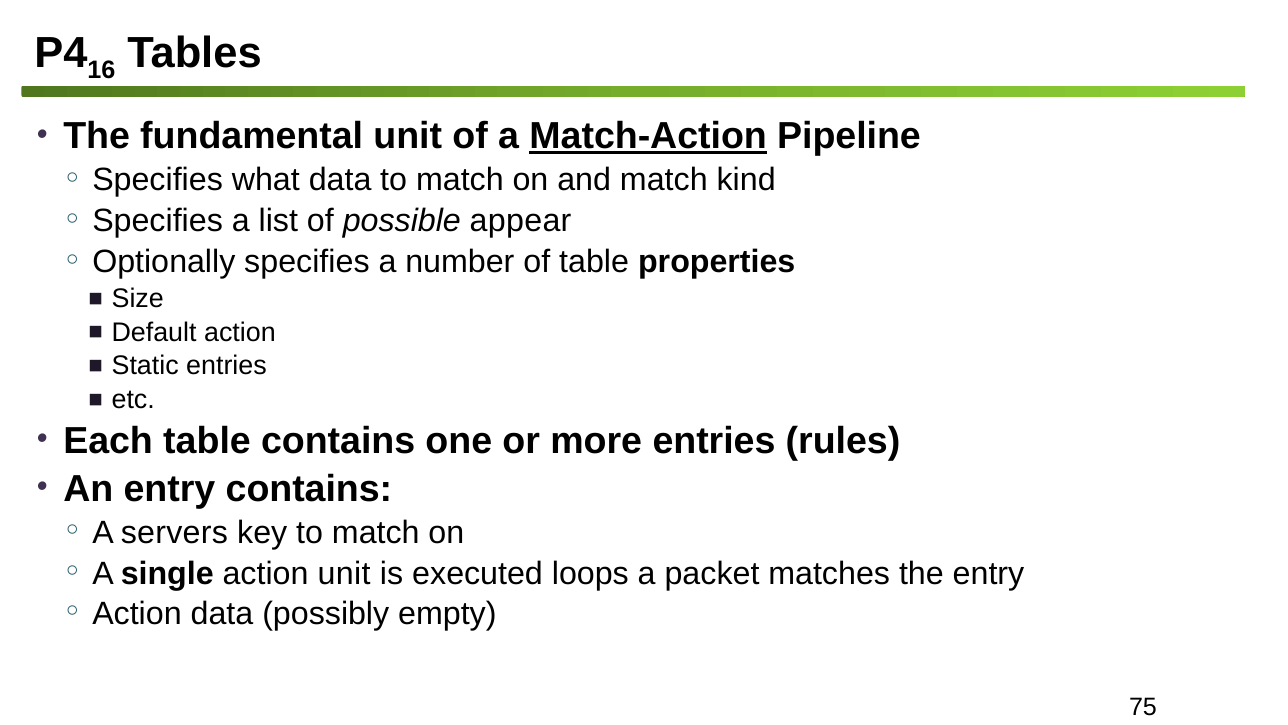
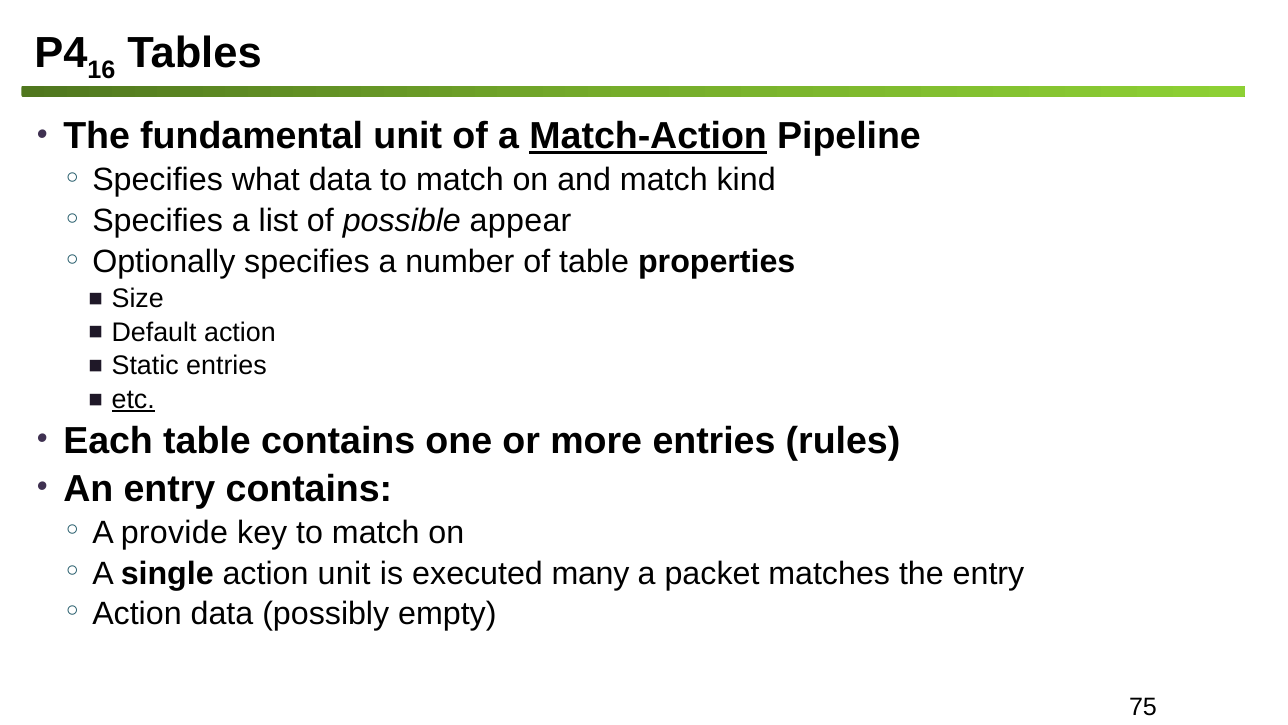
etc underline: none -> present (133, 399)
servers: servers -> provide (174, 532)
loops: loops -> many (591, 573)
